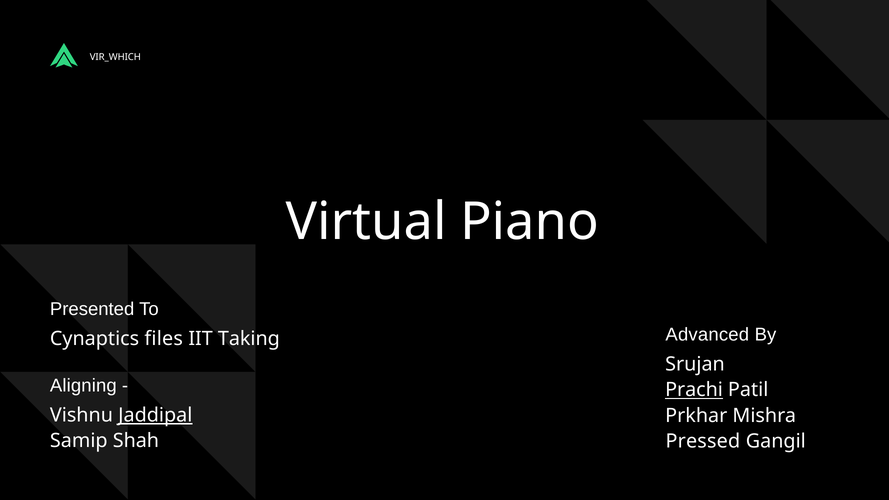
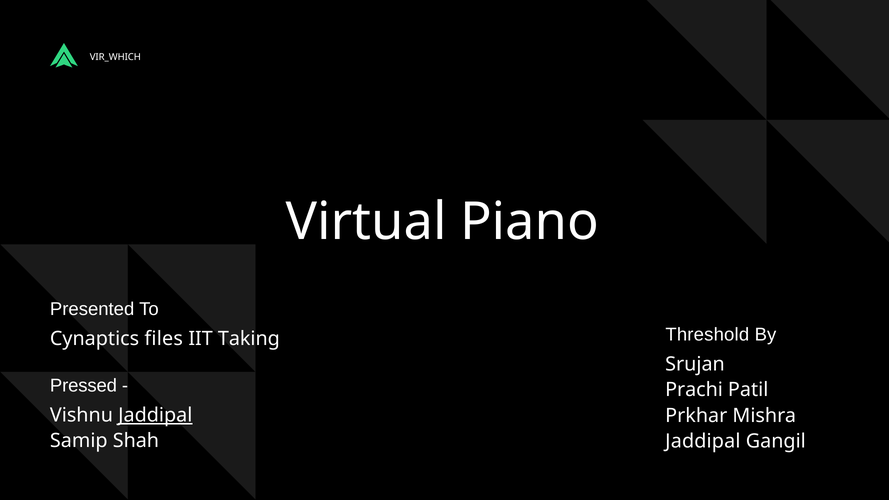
Advanced: Advanced -> Threshold (707, 334)
Aligning: Aligning -> Pressed (84, 386)
Prachi underline: present -> none (694, 390)
Pressed: Pressed -> Jaddipal (703, 441)
